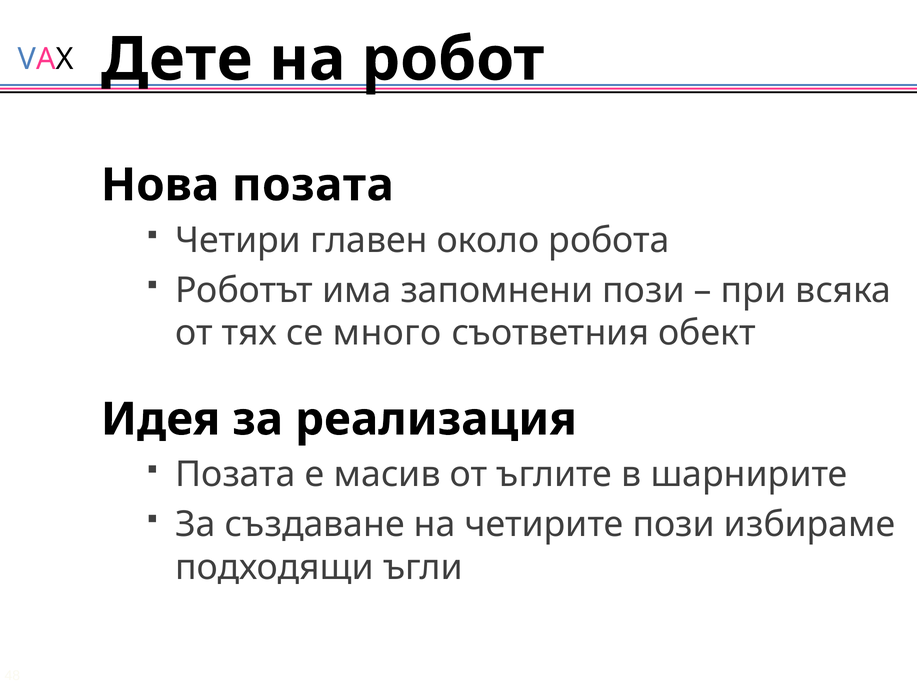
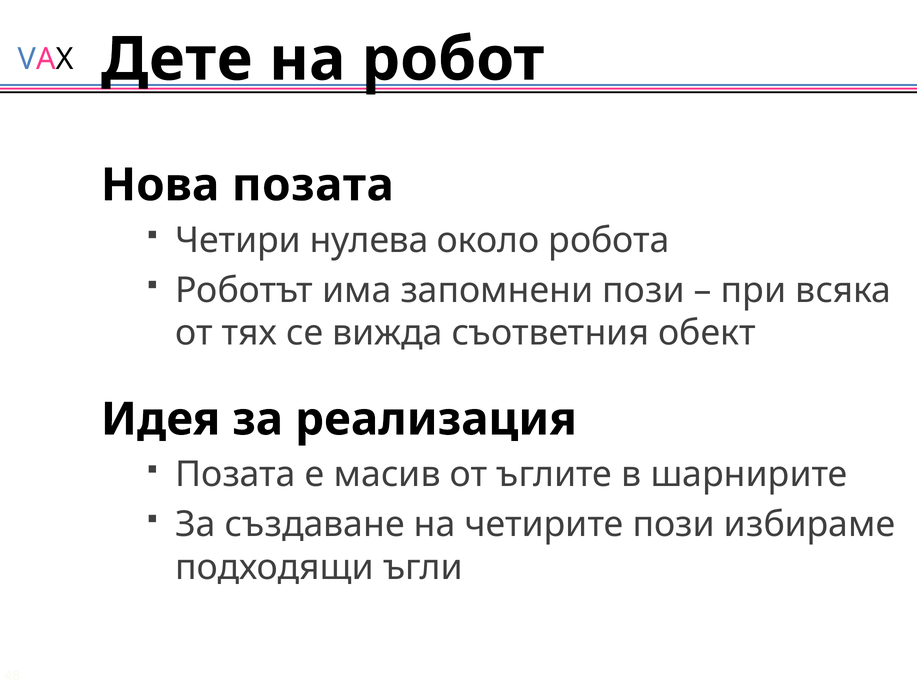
главен: главен -> нулева (369, 240)
много: много -> вижда (387, 333)
